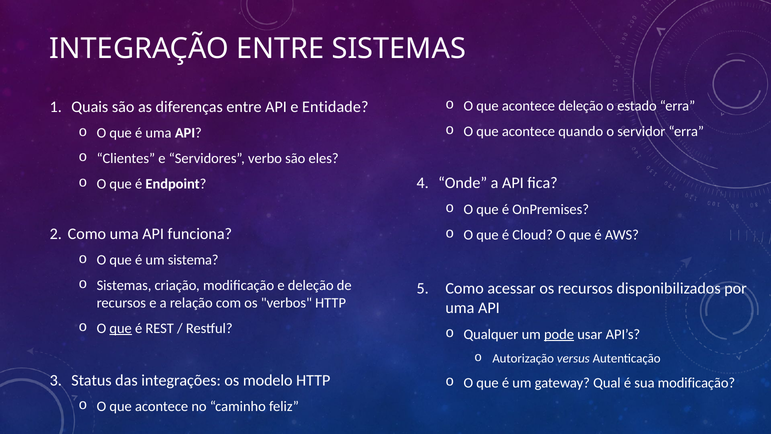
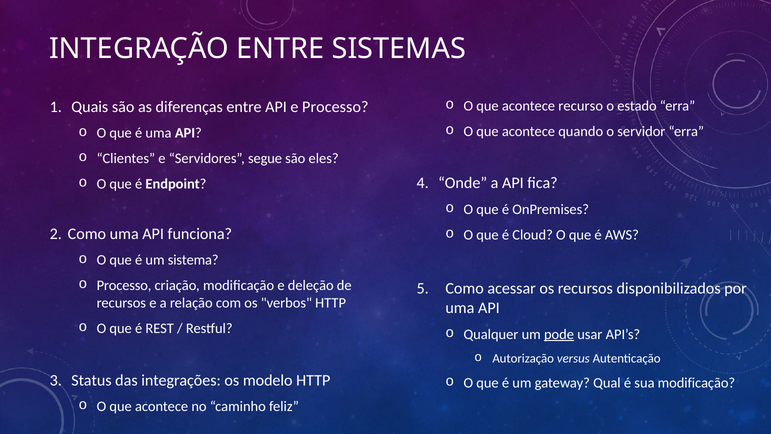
acontece deleção: deleção -> recurso (581, 106)
e Entidade: Entidade -> Processo (335, 107)
verbo: verbo -> segue (265, 158)
o Sistemas: Sistemas -> Processo (124, 285)
que underline: present -> none (121, 328)
